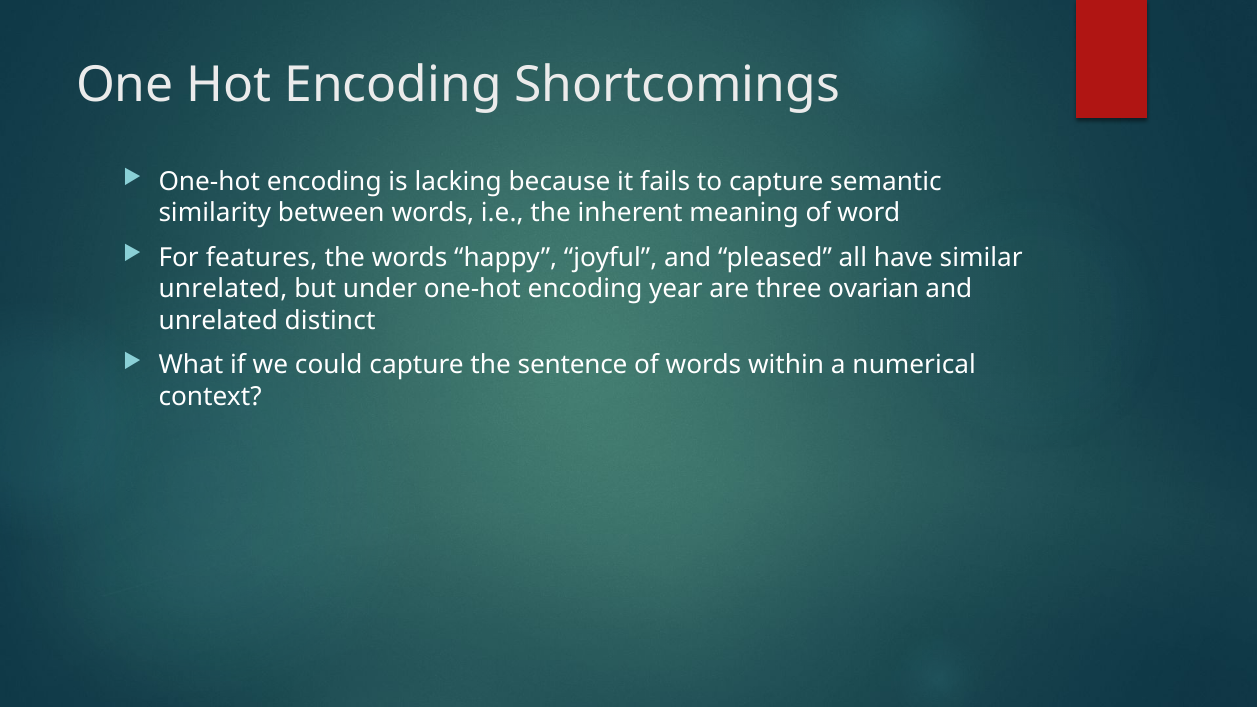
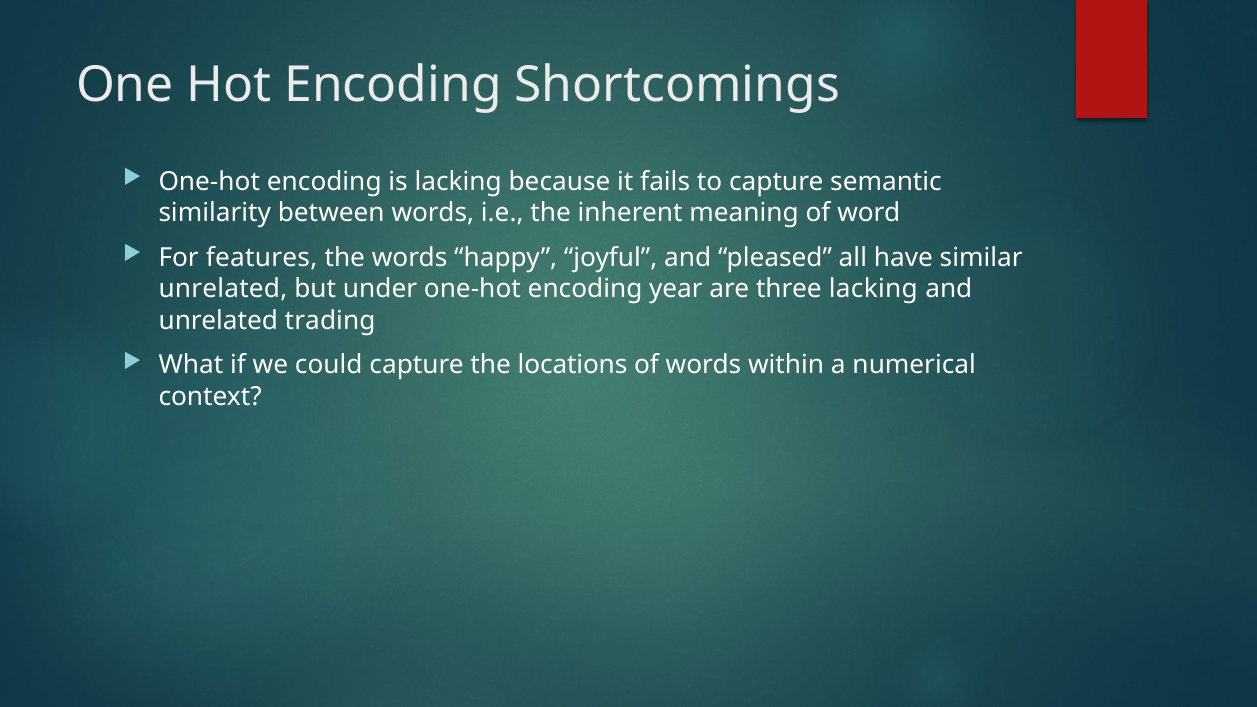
three ovarian: ovarian -> lacking (873, 289)
distinct: distinct -> trading (330, 321)
sentence: sentence -> locations (573, 365)
